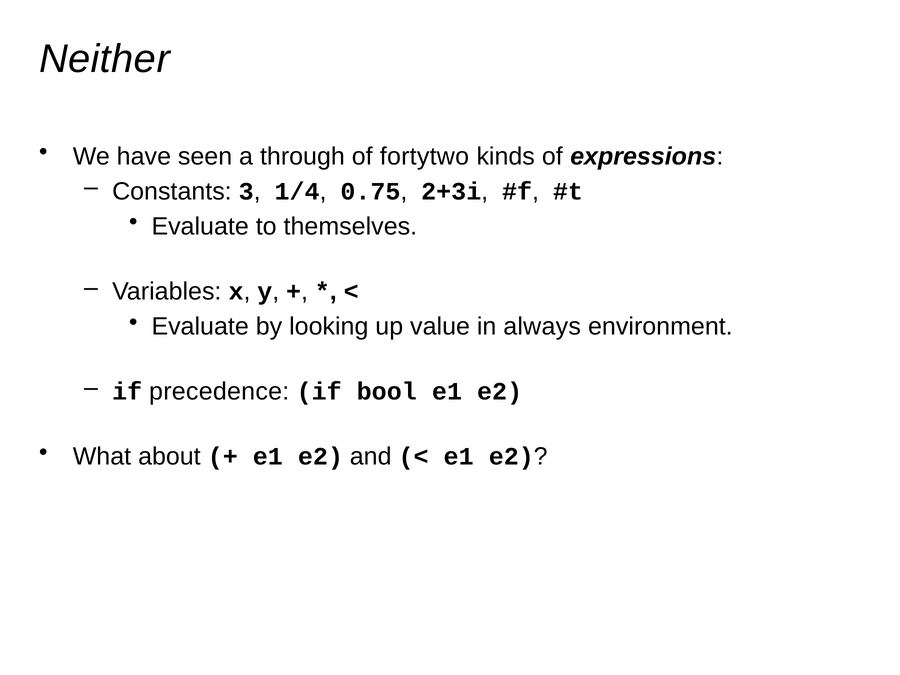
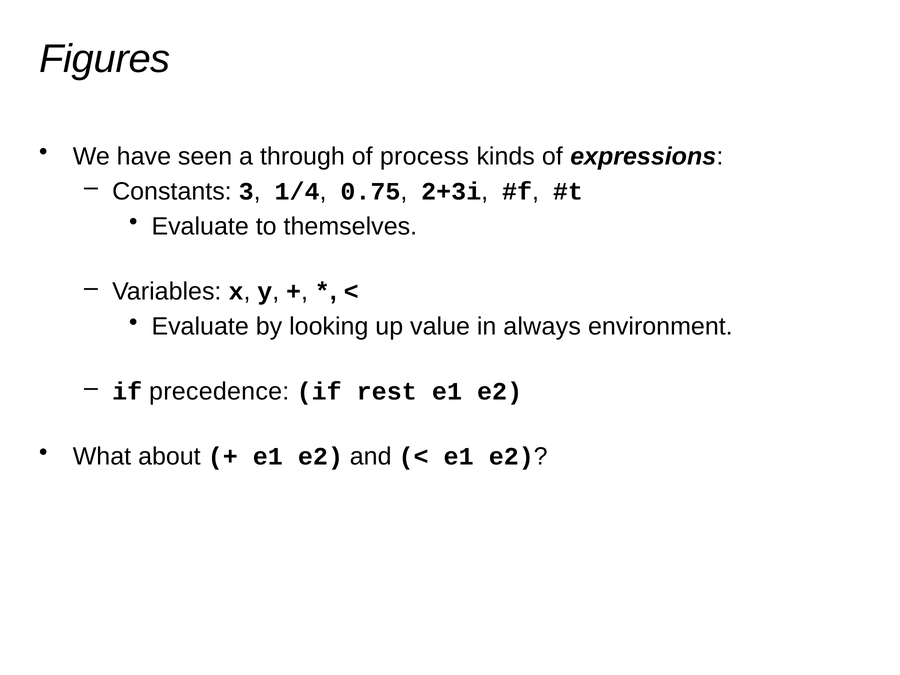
Neither: Neither -> Figures (105, 59)
fortytwo: fortytwo -> process (424, 156)
bool: bool -> rest (387, 391)
